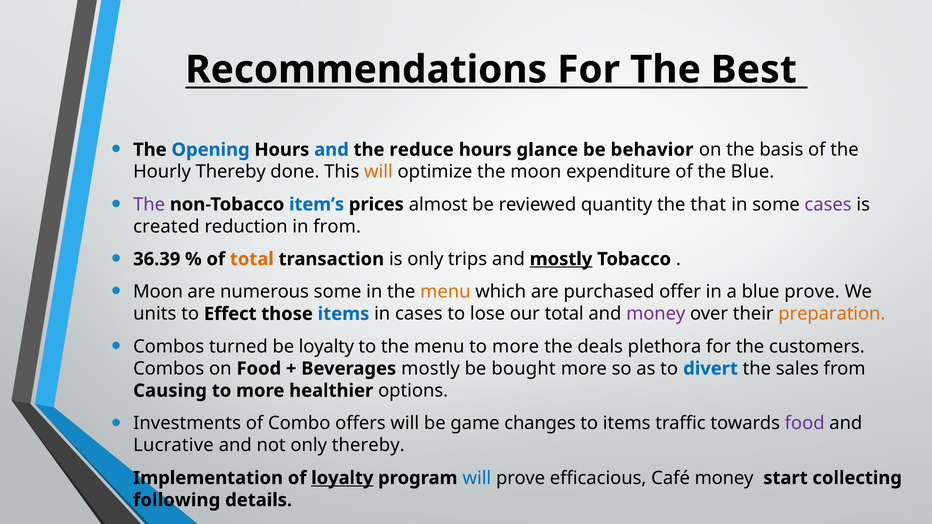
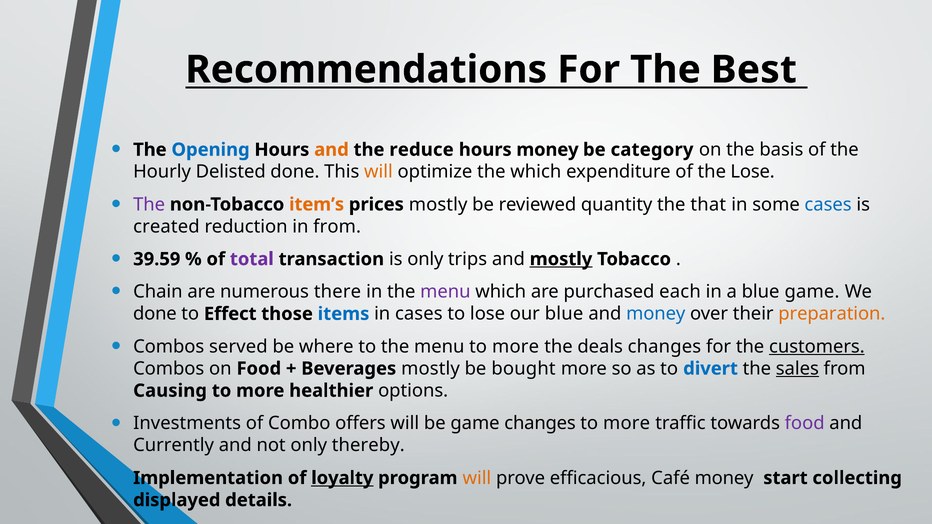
and colour: blue -> orange (331, 150)
hours glance: glance -> money (547, 150)
behavior: behavior -> category (652, 150)
Hourly Thereby: Thereby -> Delisted (231, 172)
the moon: moon -> which (536, 172)
the Blue: Blue -> Lose (753, 172)
item’s colour: blue -> orange (317, 205)
prices almost: almost -> mostly (438, 205)
cases colour: purple -> blue (828, 205)
36.39: 36.39 -> 39.59 (157, 259)
total colour: orange -> purple (252, 259)
Moon: Moon -> Chain (158, 292)
numerous some: some -> there (337, 292)
menu colour: orange -> purple (445, 292)
offer: offer -> each (680, 292)
blue prove: prove -> game (812, 292)
units: units -> done (155, 314)
our total: total -> blue (564, 314)
money colour: purple -> blue (656, 314)
turned: turned -> served (238, 347)
be loyalty: loyalty -> where (326, 347)
deals plethora: plethora -> changes (664, 347)
customers underline: none -> present (817, 347)
sales underline: none -> present (797, 369)
items: items -> more (627, 423)
Lucrative: Lucrative -> Currently (174, 446)
will colour: blue -> orange (477, 478)
following: following -> displayed (177, 500)
